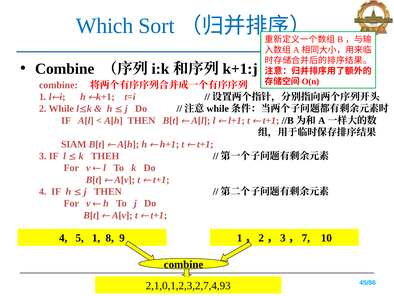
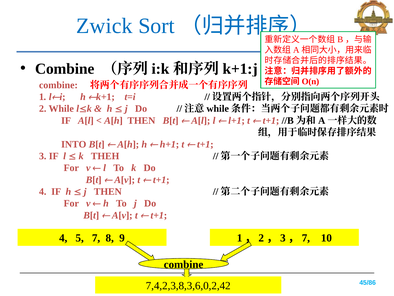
Which: Which -> Zwick (104, 26)
SIAM: SIAM -> INTO (74, 144)
5 1: 1 -> 7 (96, 238)
2,1,0,1,2,3,2,7,4,93: 2,1,0,1,2,3,2,7,4,93 -> 7,4,2,3,8,3,6,0,2,42 (188, 285)
